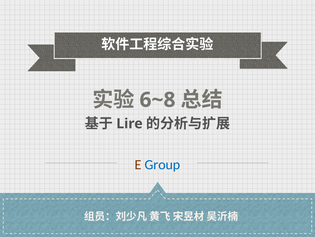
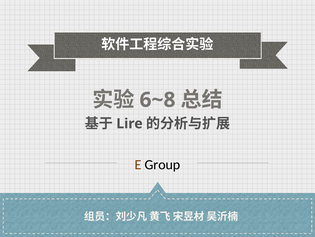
Group colour: blue -> black (162, 164)
